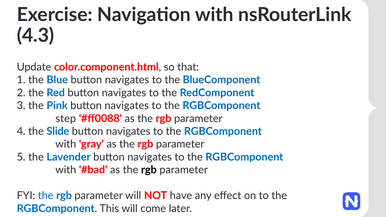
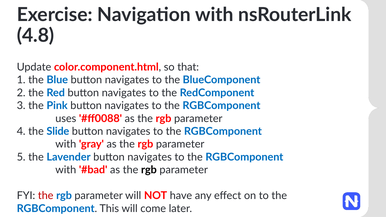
4.3: 4.3 -> 4.8 (36, 36)
step: step -> uses (66, 119)
the colour: blue -> red (46, 196)
